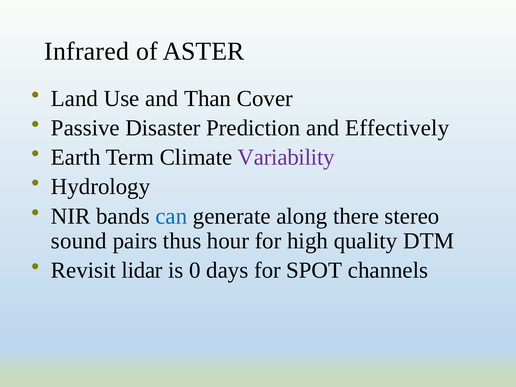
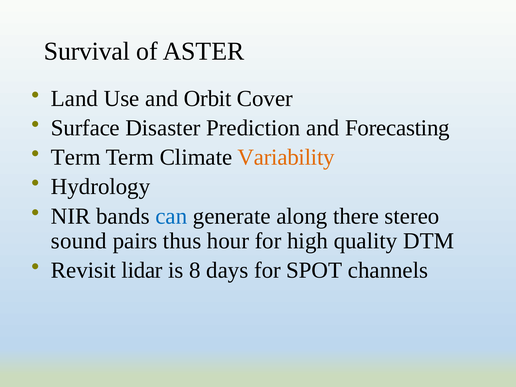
Infrared: Infrared -> Survival (87, 51)
Than: Than -> Orbit (208, 99)
Passive: Passive -> Surface (85, 128)
Effectively: Effectively -> Forecasting (397, 128)
Earth: Earth -> Term (76, 157)
Variability colour: purple -> orange (286, 157)
0: 0 -> 8 (195, 270)
